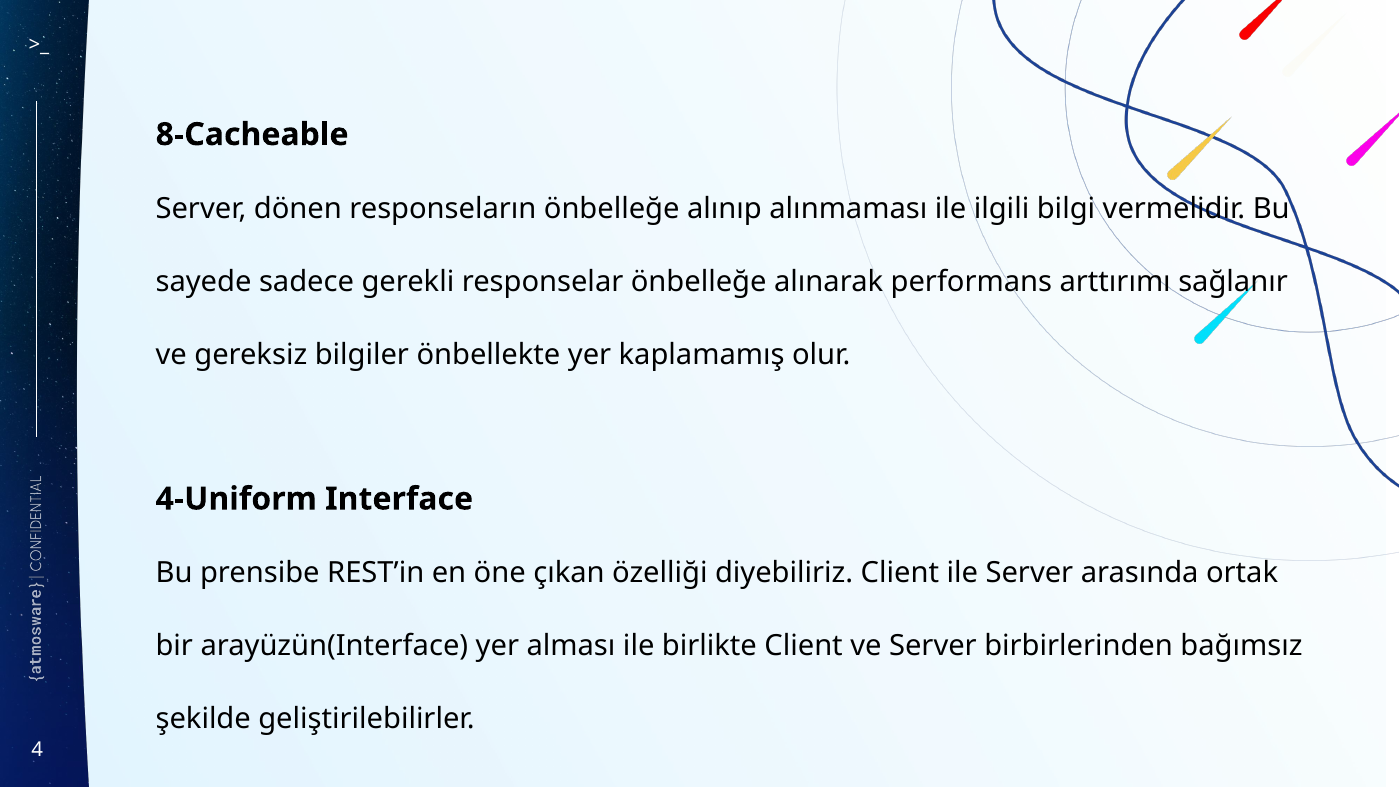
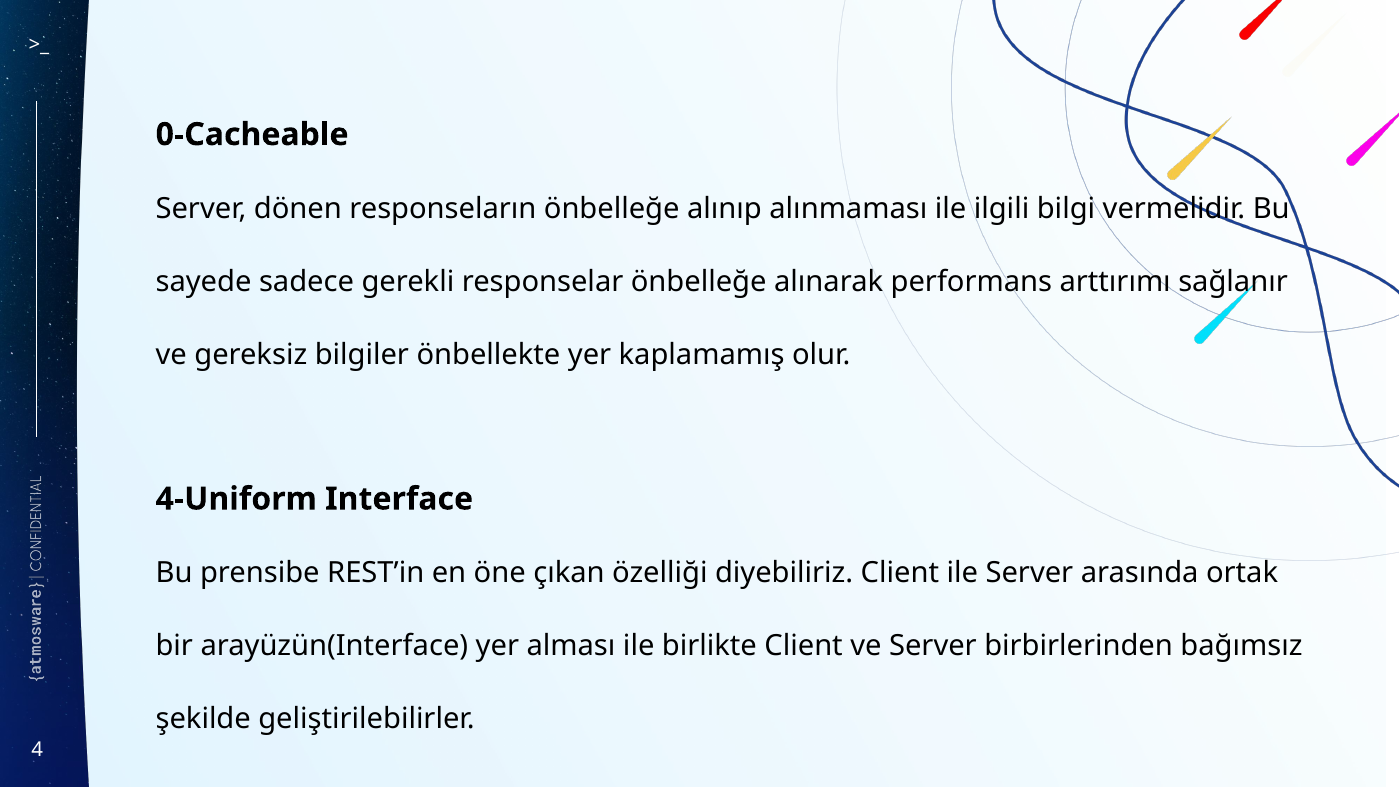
8-Cacheable: 8-Cacheable -> 0-Cacheable (252, 135)
